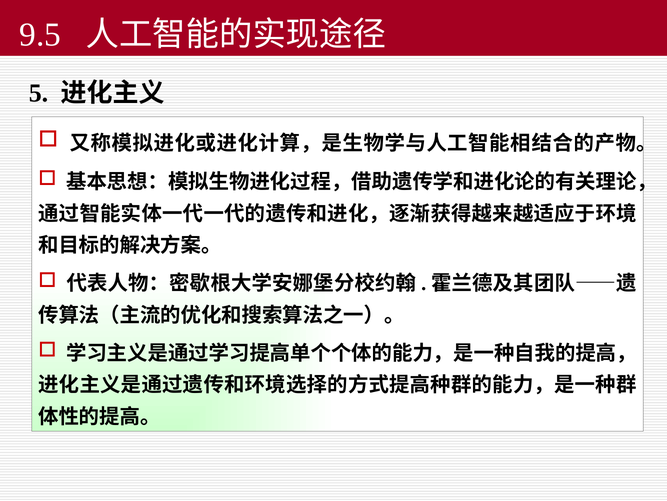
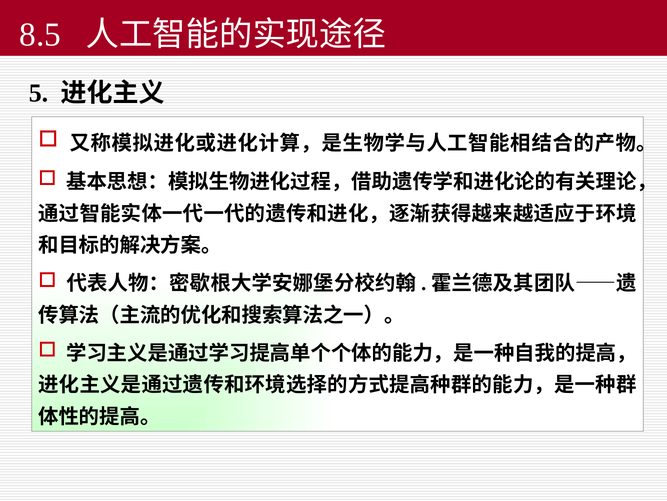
9.5: 9.5 -> 8.5 (40, 35)
